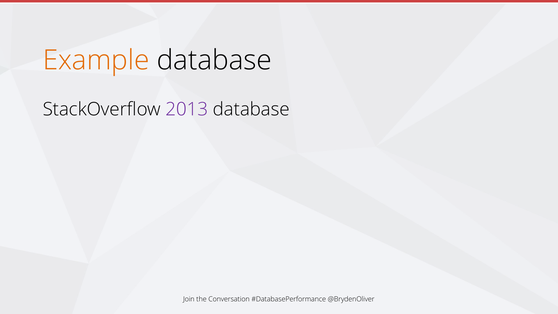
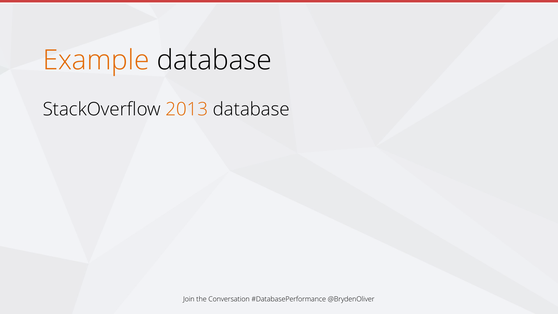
2013 colour: purple -> orange (187, 109)
